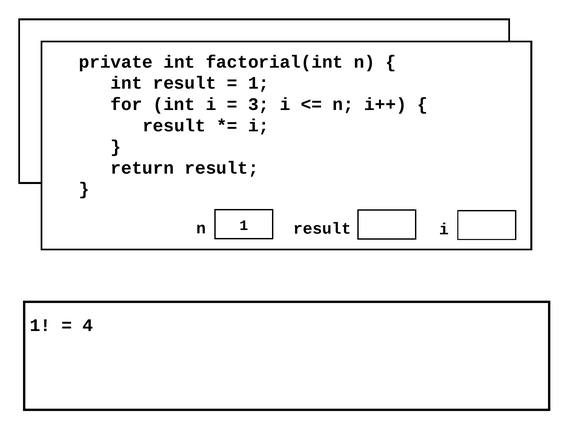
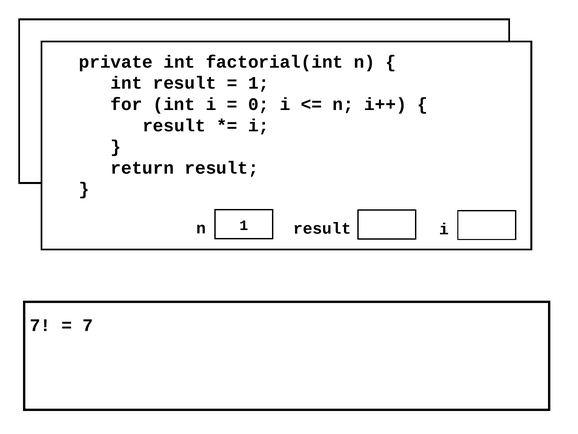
3: 3 -> 0 (259, 104)
1: 1 -> 7 (40, 325)
4: 4 -> 7 (88, 325)
